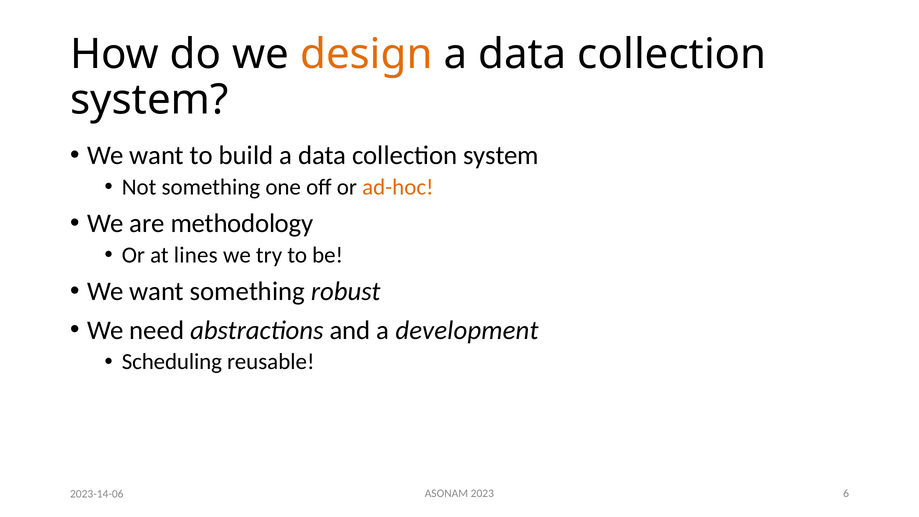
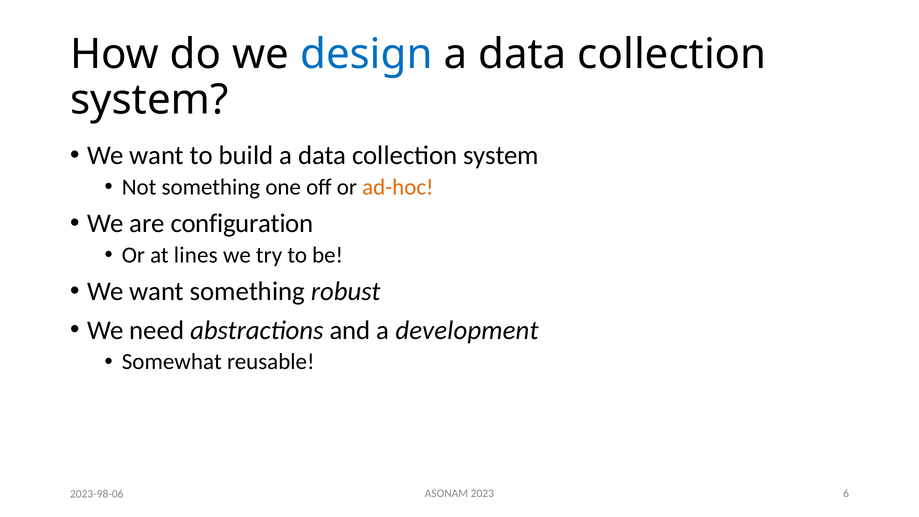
design colour: orange -> blue (366, 54)
methodology: methodology -> configuration (242, 223)
Scheduling: Scheduling -> Somewhat (172, 362)
2023-14-06: 2023-14-06 -> 2023-98-06 (97, 494)
